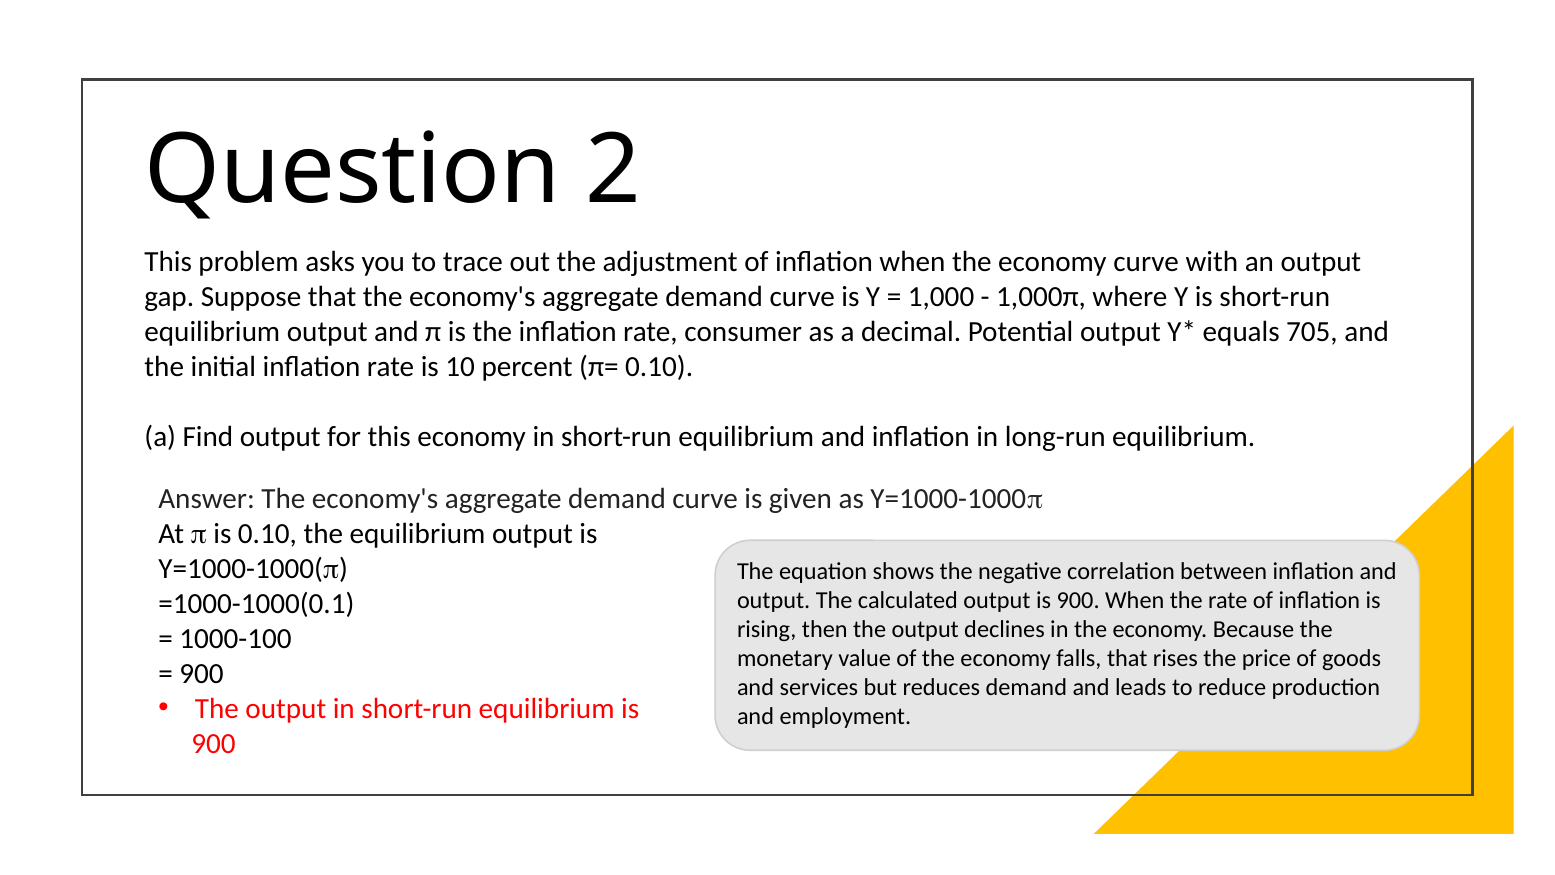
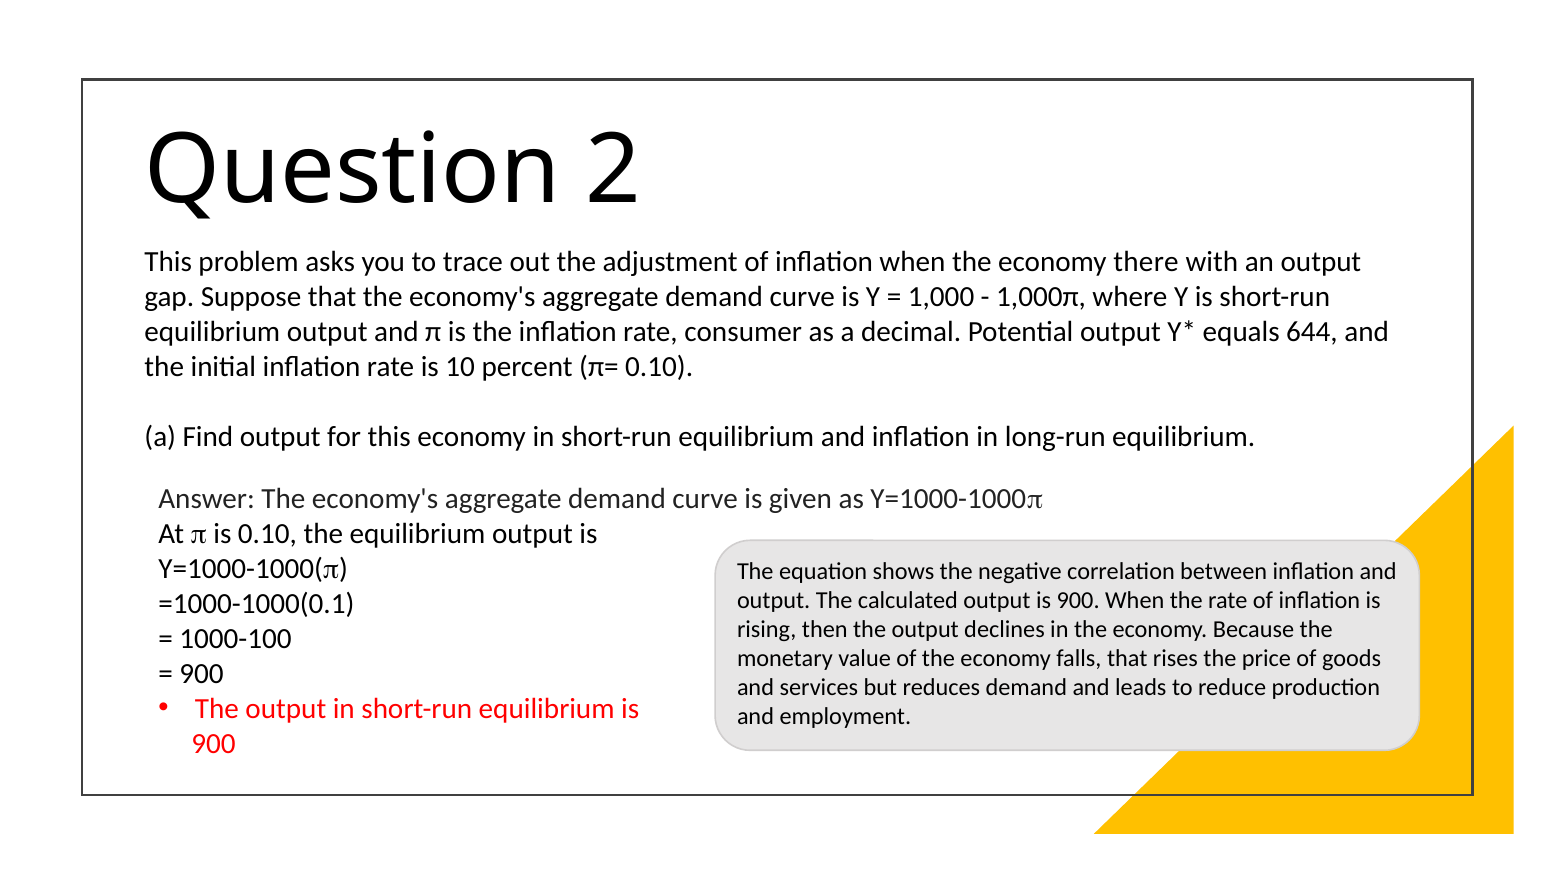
economy curve: curve -> there (1146, 262)
705: 705 -> 644 (1312, 332)
